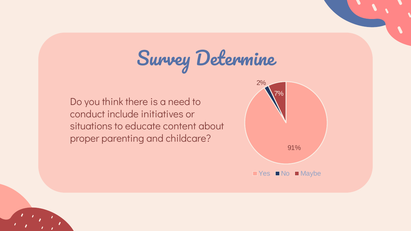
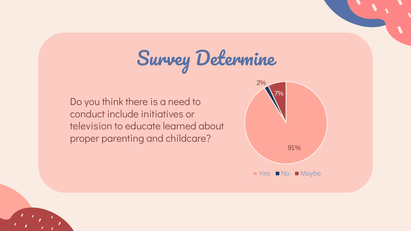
situations: situations -> television (91, 126)
content: content -> learned (180, 126)
